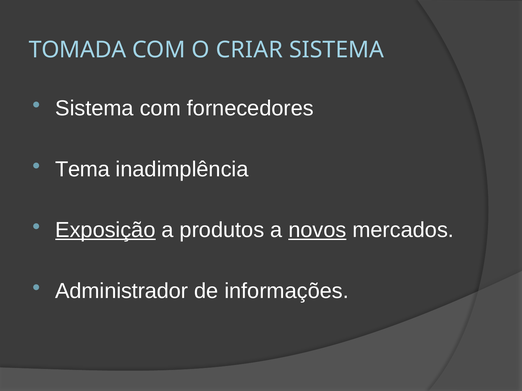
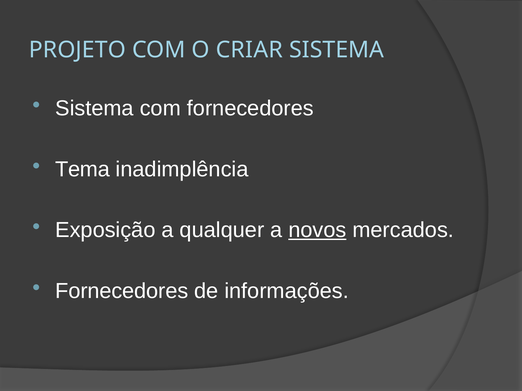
TOMADA: TOMADA -> PROJETO (77, 50)
Exposição underline: present -> none (105, 230)
produtos: produtos -> qualquer (222, 230)
Administrador: Administrador -> Fornecedores (122, 291)
